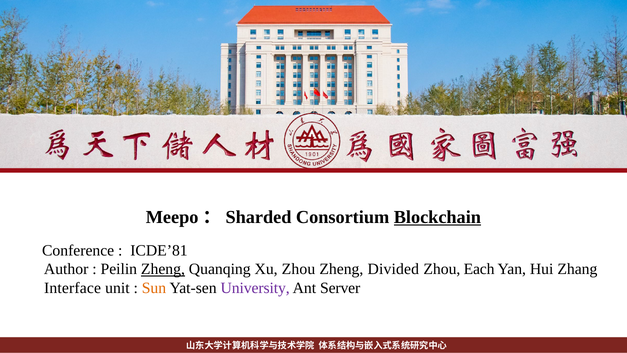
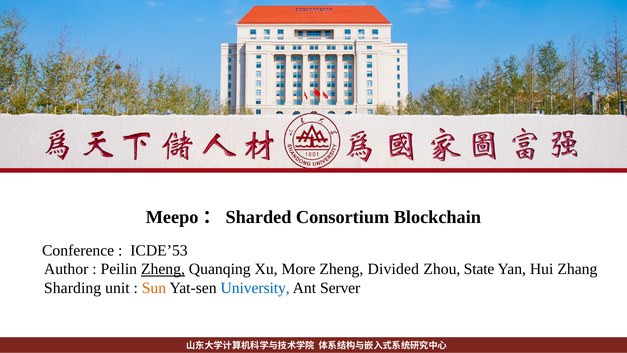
Blockchain underline: present -> none (437, 217)
ICDE’81: ICDE’81 -> ICDE’53 (159, 250)
Xu Zhou: Zhou -> More (299, 269)
Each: Each -> State (479, 269)
Interface: Interface -> Sharding (73, 288)
University colour: purple -> blue (255, 288)
